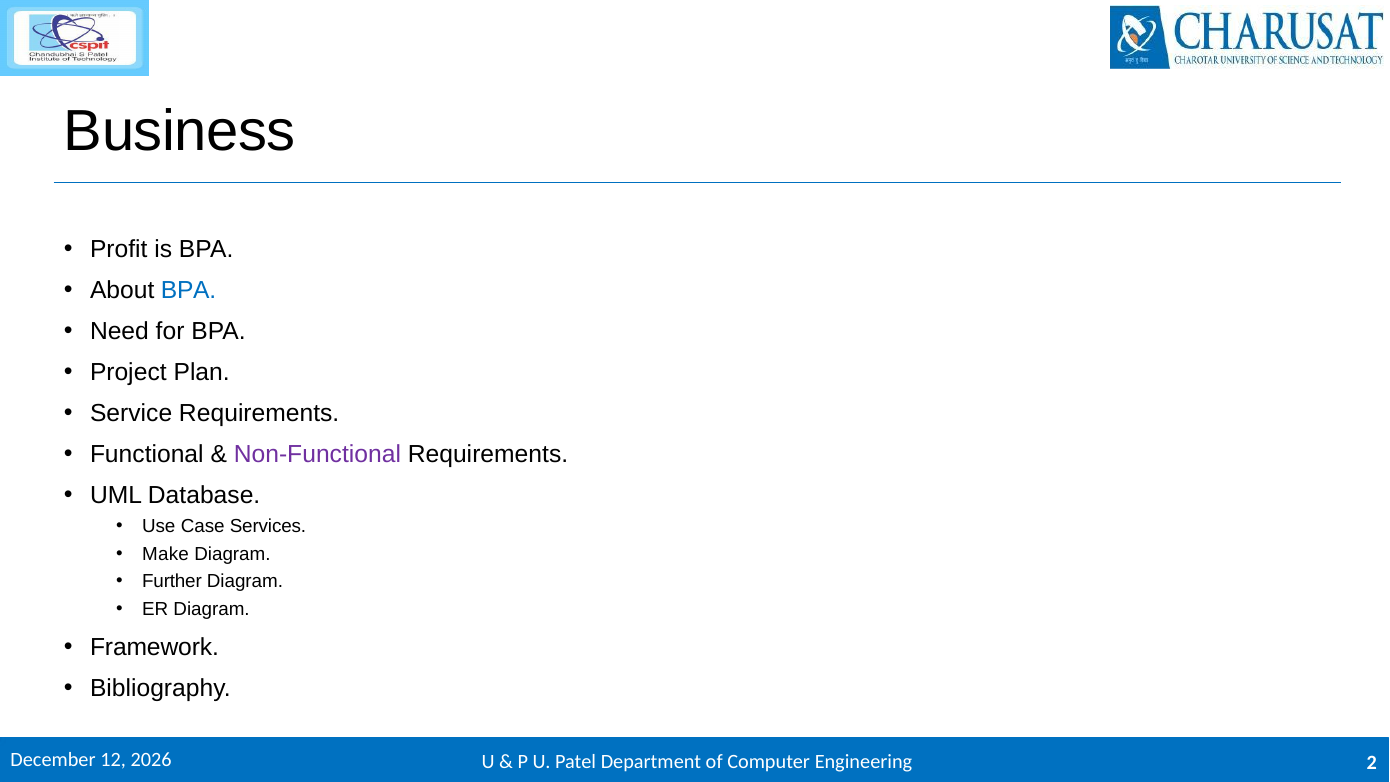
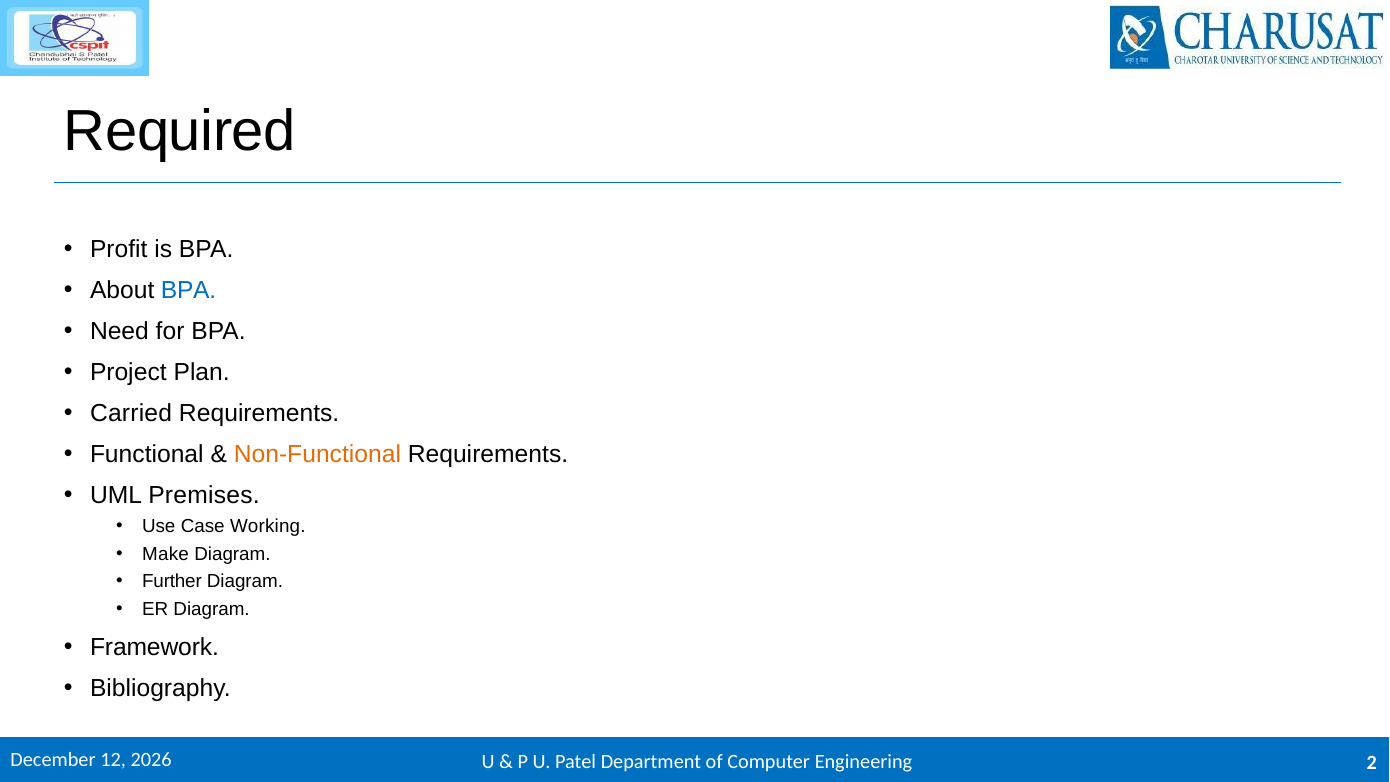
Business: Business -> Required (180, 131)
Service: Service -> Carried (131, 413)
Non-Functional colour: purple -> orange (317, 454)
Database: Database -> Premises (204, 495)
Services: Services -> Working (268, 526)
